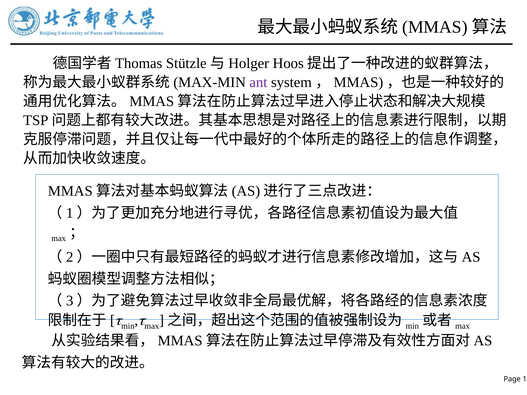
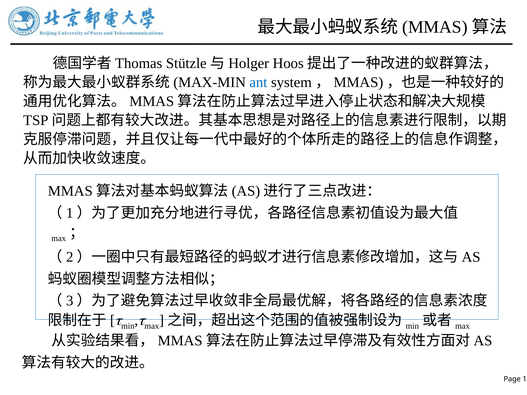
ant colour: purple -> blue (258, 82)
